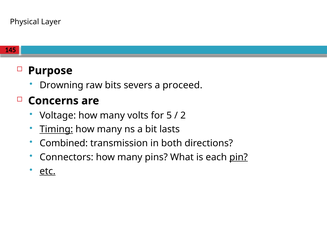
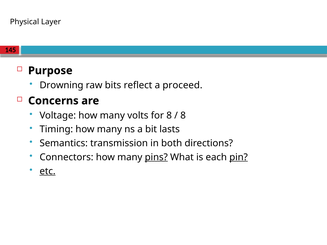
severs: severs -> reflect (138, 85)
for 5: 5 -> 8 (169, 116)
2: 2 -> 8 (183, 116)
Timing underline: present -> none (56, 129)
Combined: Combined -> Semantics (64, 143)
pins underline: none -> present (156, 157)
